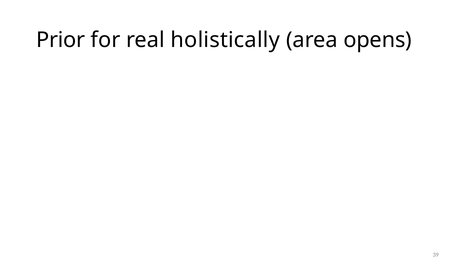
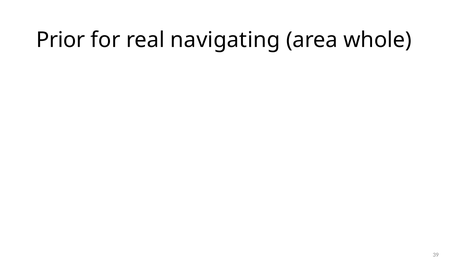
holistically: holistically -> navigating (225, 40)
opens: opens -> whole (378, 40)
